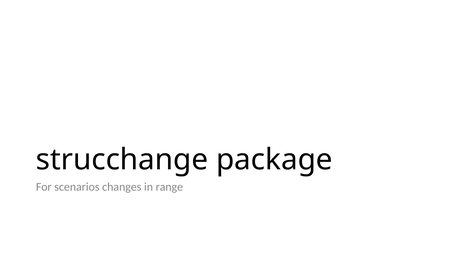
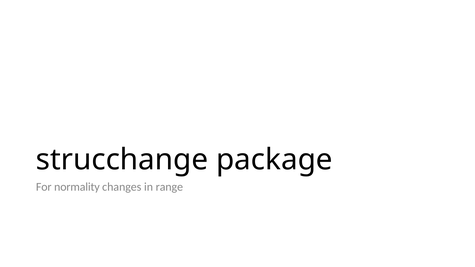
scenarios: scenarios -> normality (77, 187)
